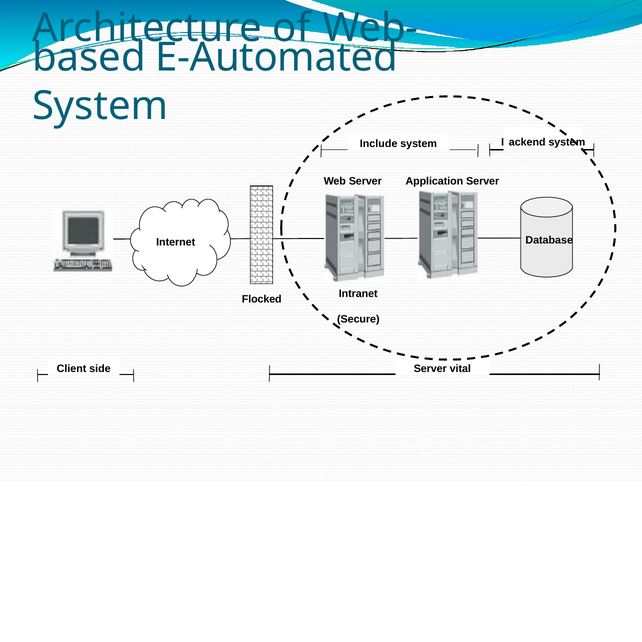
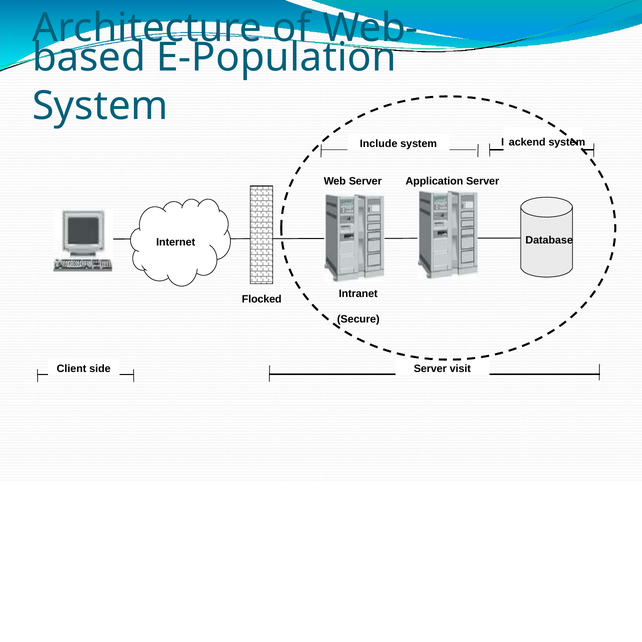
E-Automated: E-Automated -> E-Population (276, 58)
vital: vital -> visit (460, 369)
